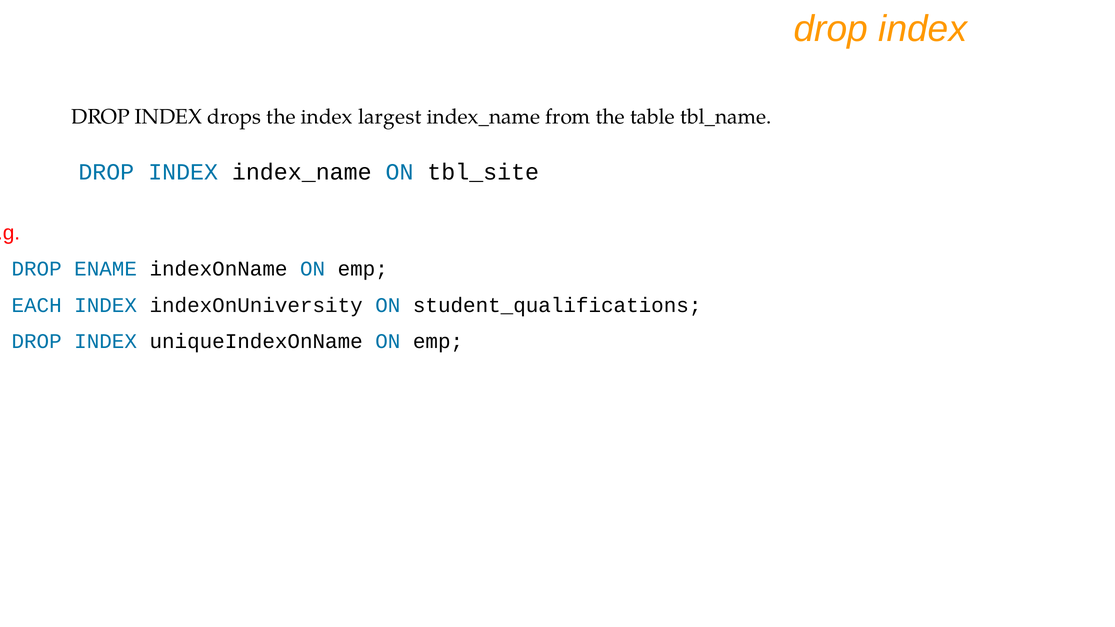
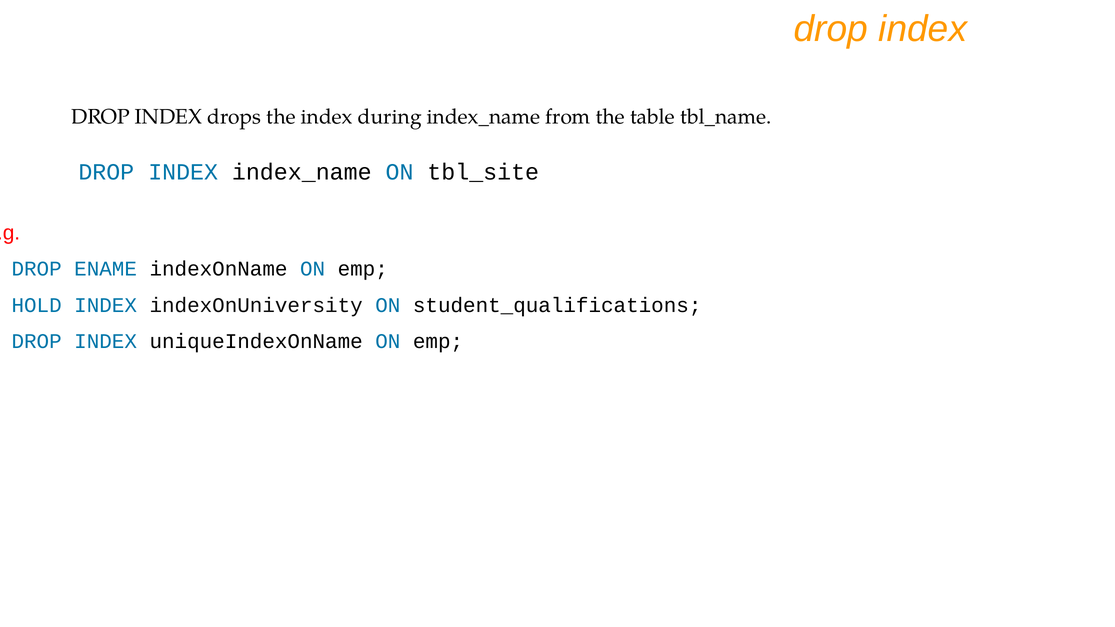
largest: largest -> during (390, 117)
EACH: EACH -> HOLD (37, 305)
